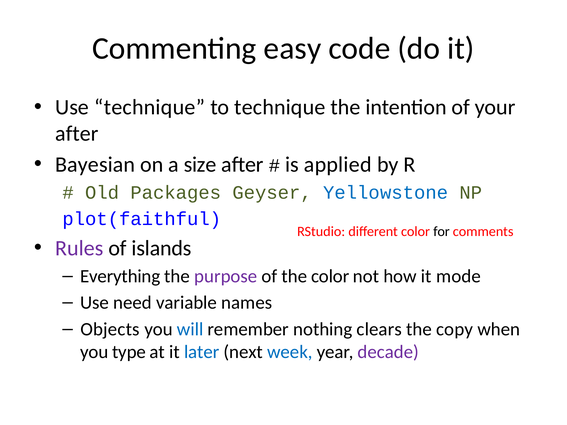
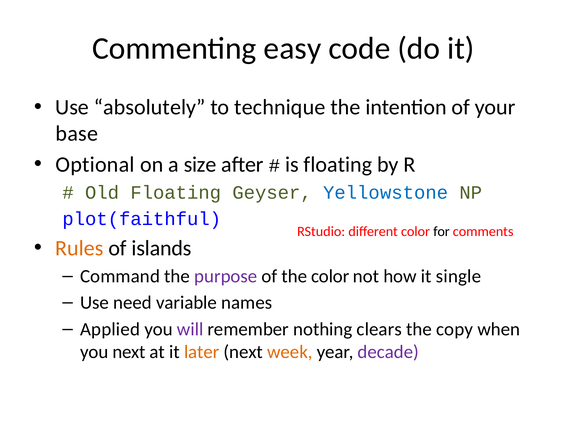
Use technique: technique -> absolutely (150, 107)
after: after -> base (77, 134)
Bayesian: Bayesian -> Optional (95, 165)
is applied: applied -> floating (338, 165)
Old Packages: Packages -> Floating (176, 193)
Rules colour: purple -> orange (79, 248)
Everything: Everything -> Command (120, 276)
mode: mode -> single (459, 276)
Objects: Objects -> Applied (110, 329)
will colour: blue -> purple (190, 329)
you type: type -> next (129, 352)
later colour: blue -> orange (202, 352)
week colour: blue -> orange (290, 352)
